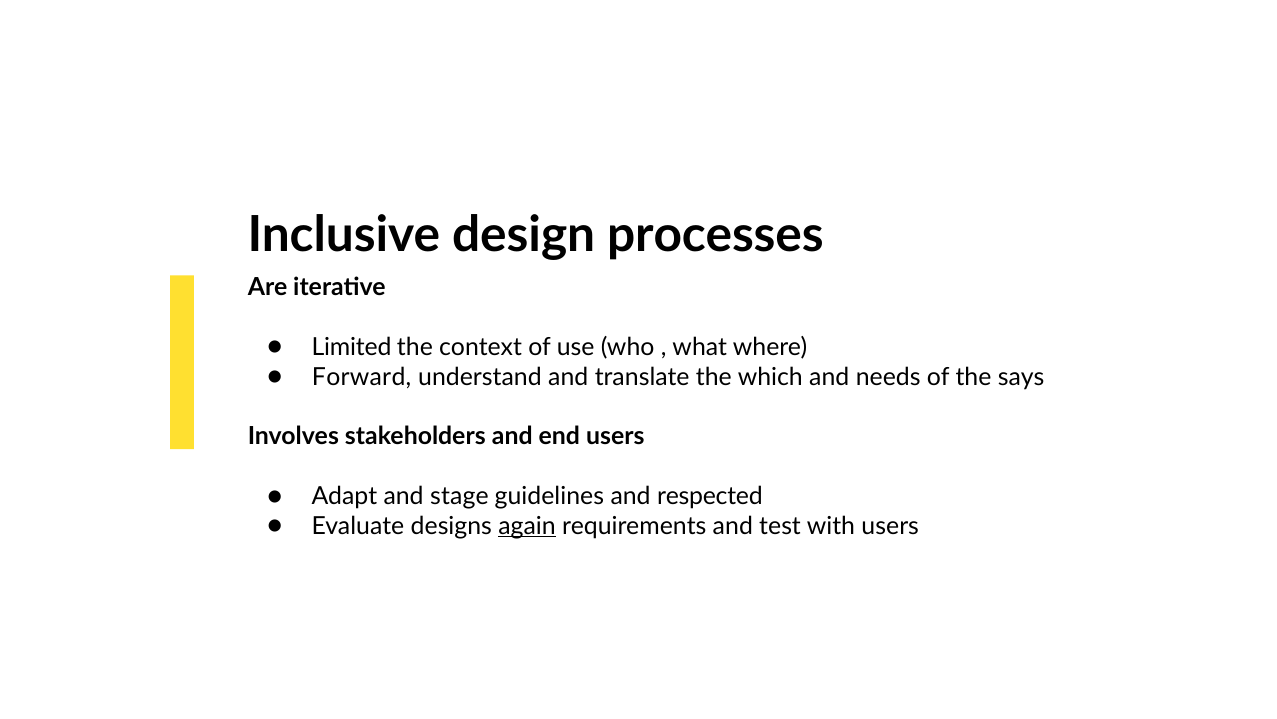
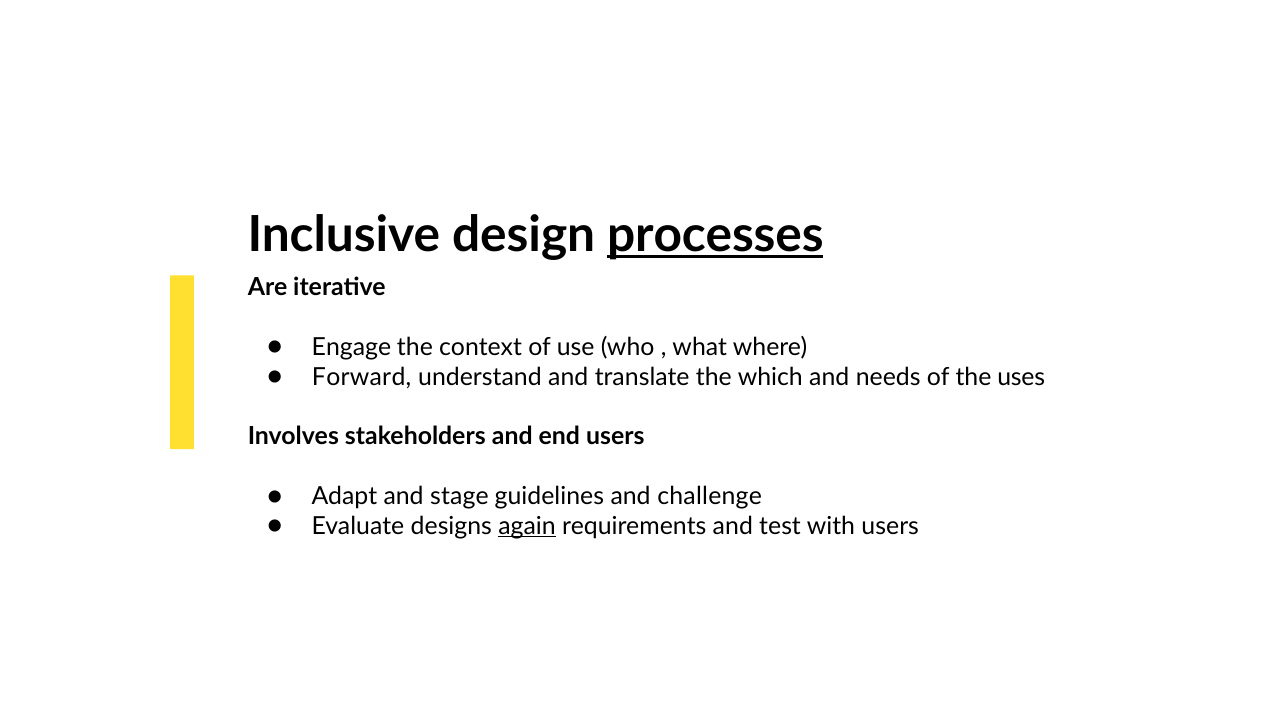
processes underline: none -> present (715, 235)
Limited: Limited -> Engage (351, 347)
says: says -> uses (1021, 377)
respected: respected -> challenge (710, 496)
